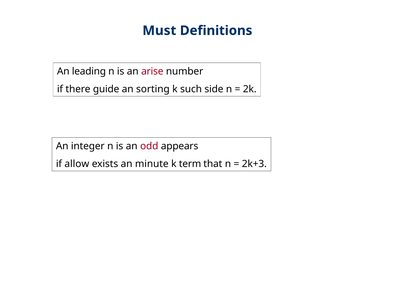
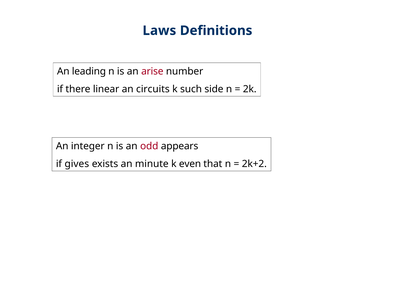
Must: Must -> Laws (159, 31)
guide: guide -> linear (106, 89)
sorting: sorting -> circuits (153, 89)
allow: allow -> gives (77, 164)
term: term -> even (190, 164)
2k+3: 2k+3 -> 2k+2 (254, 164)
